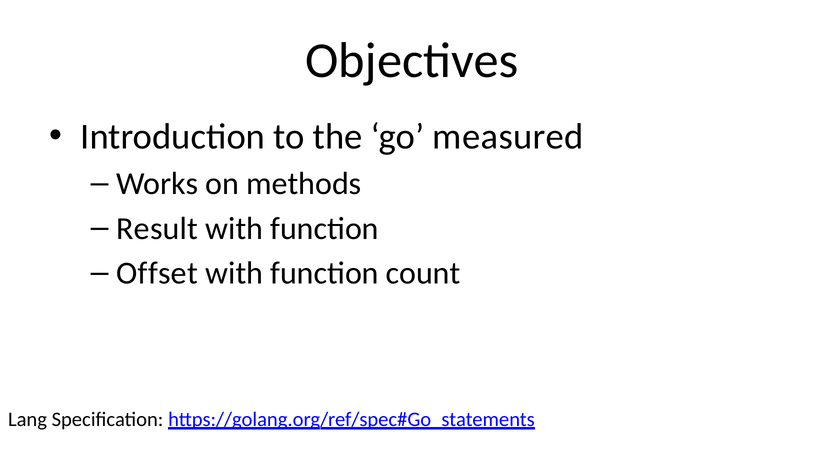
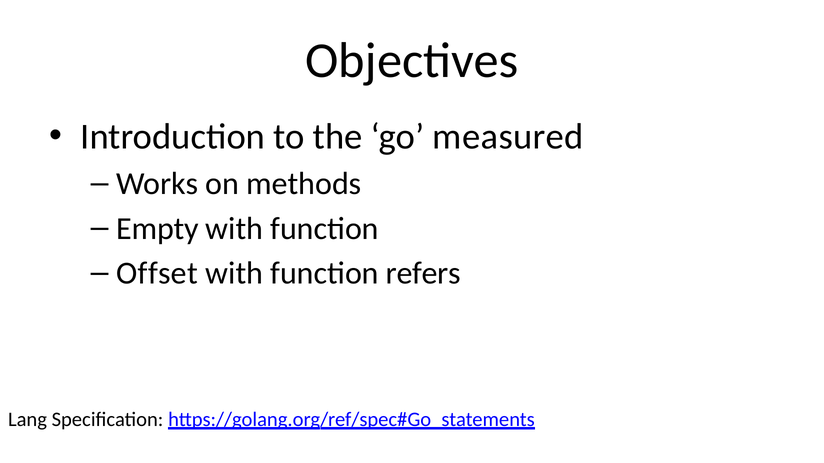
Result: Result -> Empty (157, 229)
count: count -> refers (423, 274)
